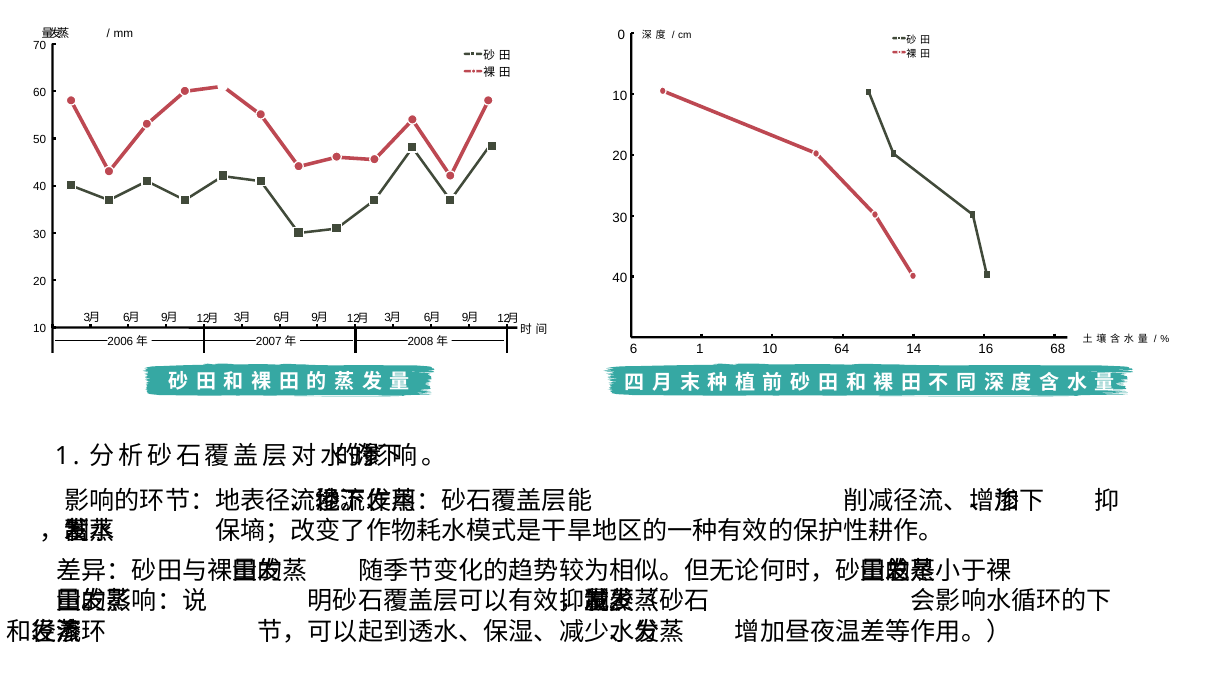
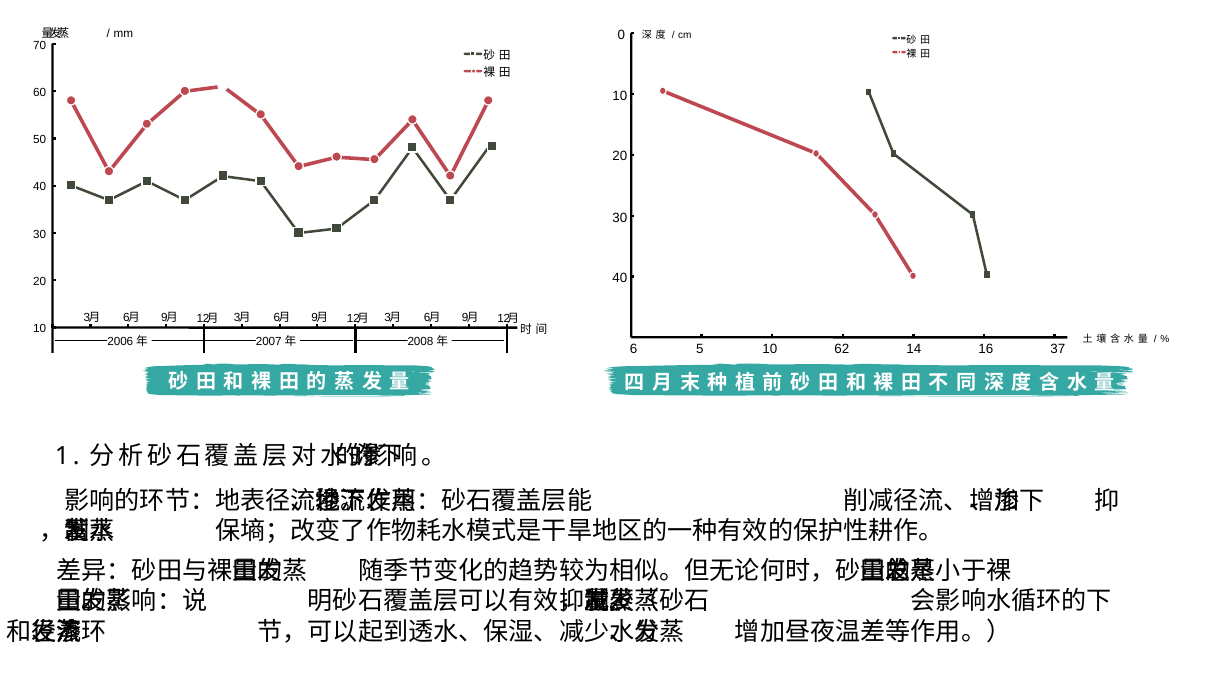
6 1: 1 -> 5 (700, 349)
64: 64 -> 62 (842, 349)
68: 68 -> 37 (1058, 349)
